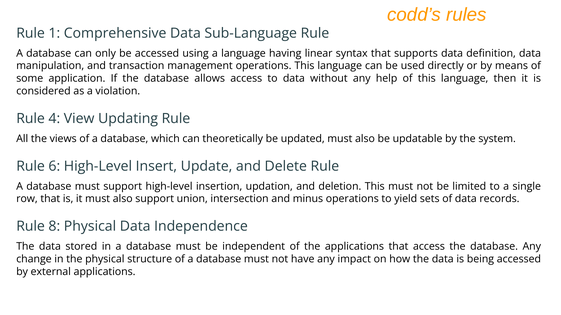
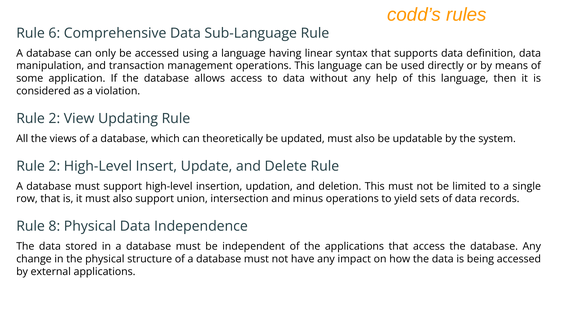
1: 1 -> 6 (54, 33)
4: 4 -> 2 (54, 119)
6: 6 -> 2 (54, 166)
